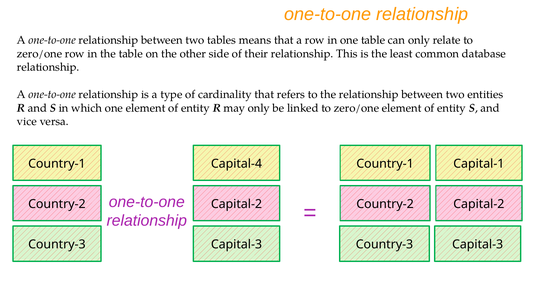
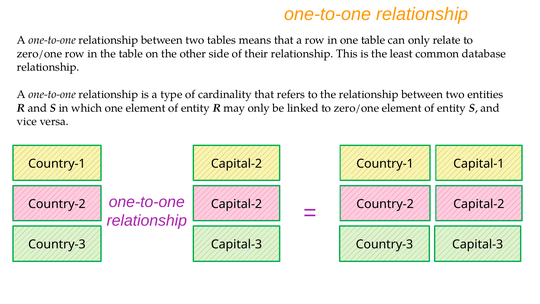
Country-1 Capital-4: Capital-4 -> Capital-2 (236, 164)
